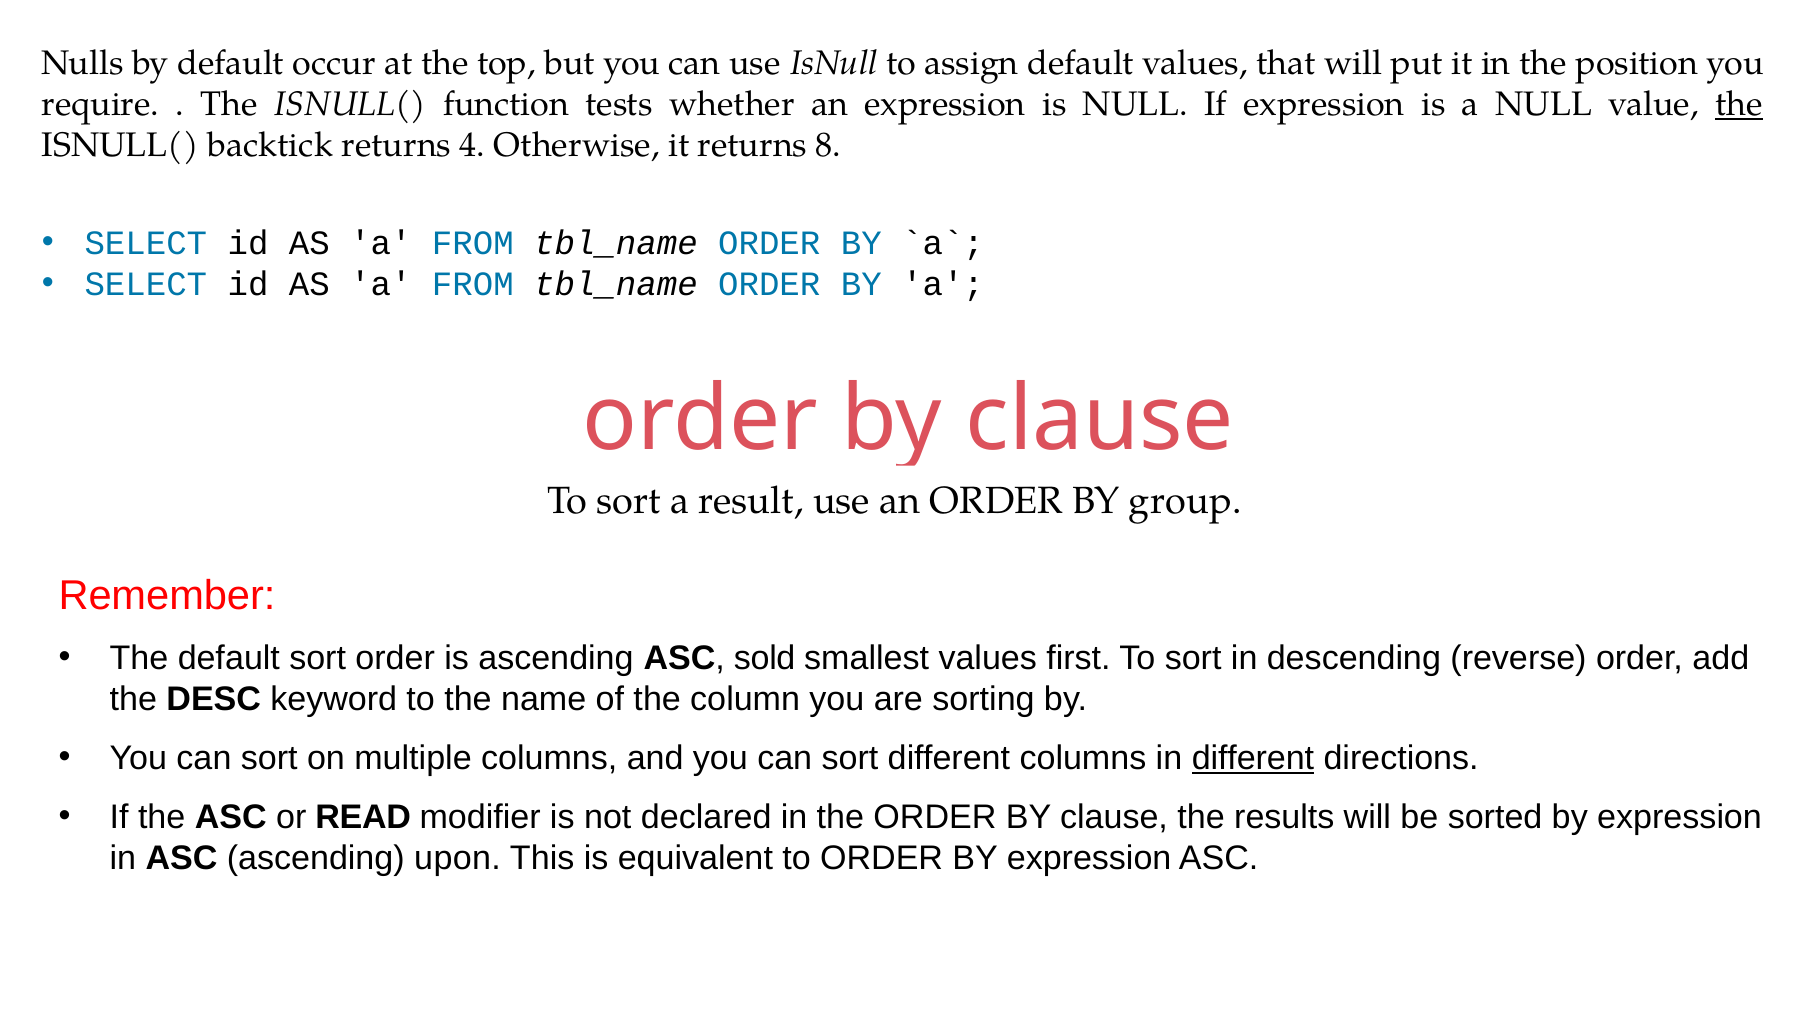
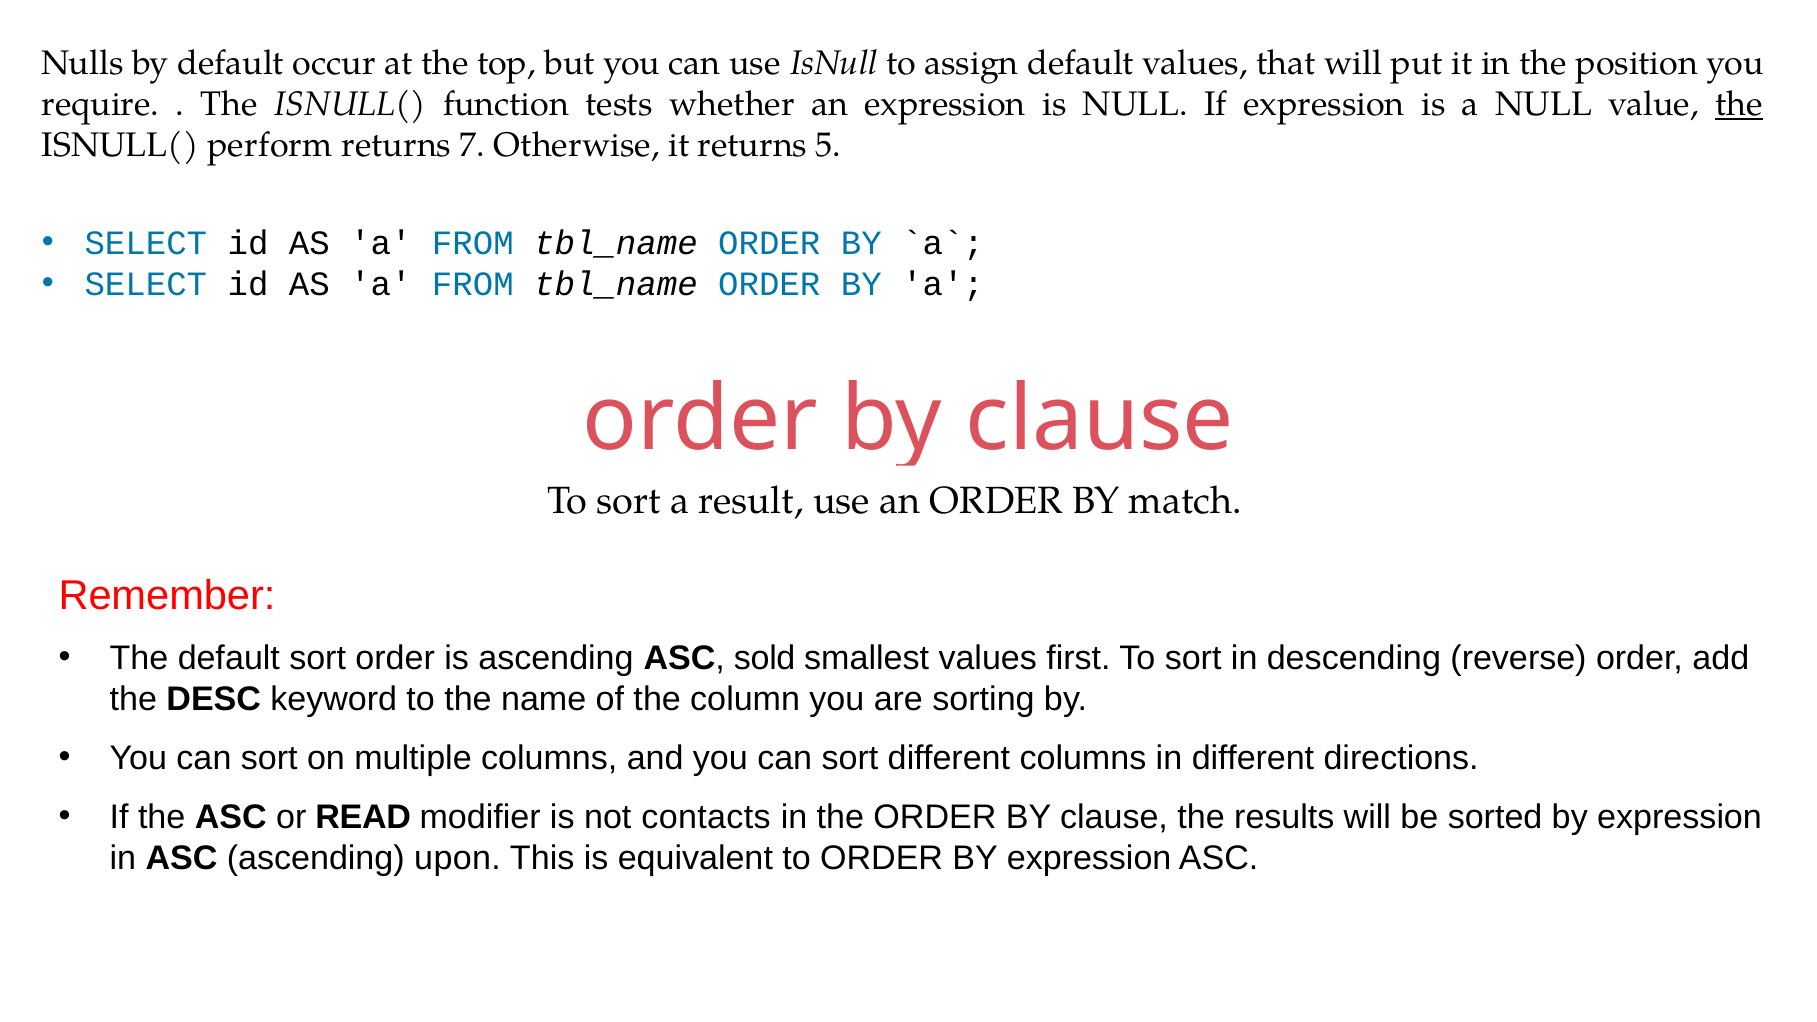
backtick: backtick -> perform (270, 145)
4: 4 -> 7 (473, 145)
8: 8 -> 5 (829, 145)
group: group -> match (1186, 501)
different underline: present -> none (1253, 758)
declared: declared -> contacts (706, 818)
